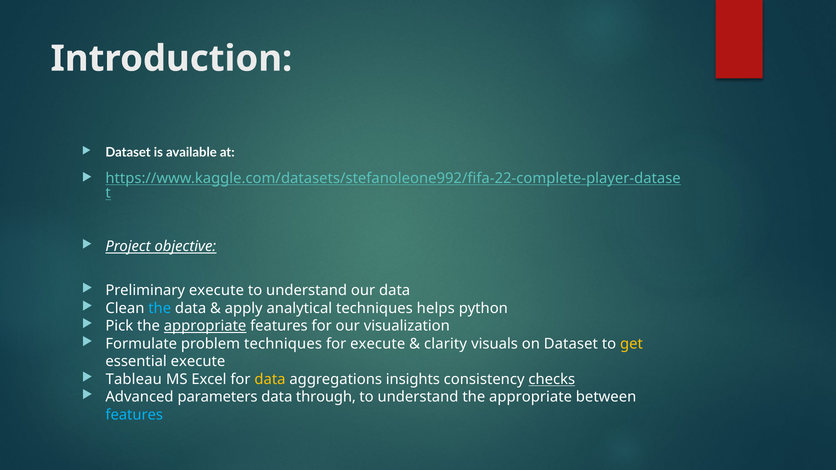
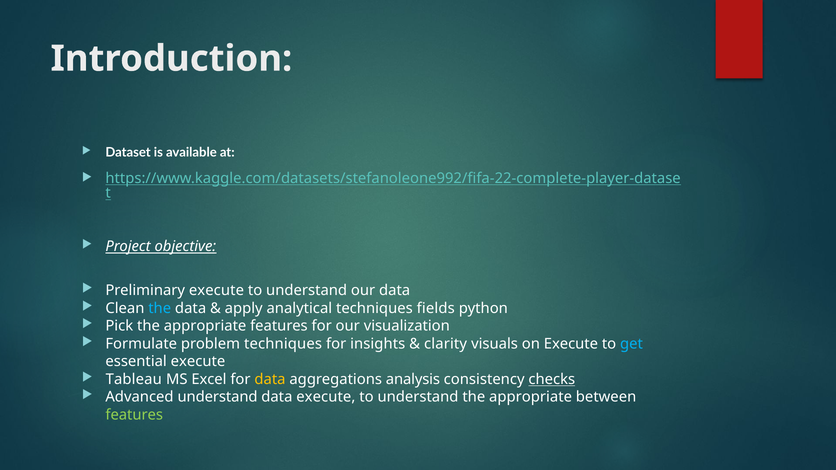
helps: helps -> fields (436, 308)
appropriate underline: present -> none (205, 326)
for execute: execute -> insights (378, 344)
on Dataset: Dataset -> Execute (571, 344)
get colour: yellow -> light blue (631, 344)
insights: insights -> analysis (413, 380)
Advanced parameters: parameters -> understand (218, 397)
data through: through -> execute (326, 397)
features colour: light blue -> light green (134, 415)
